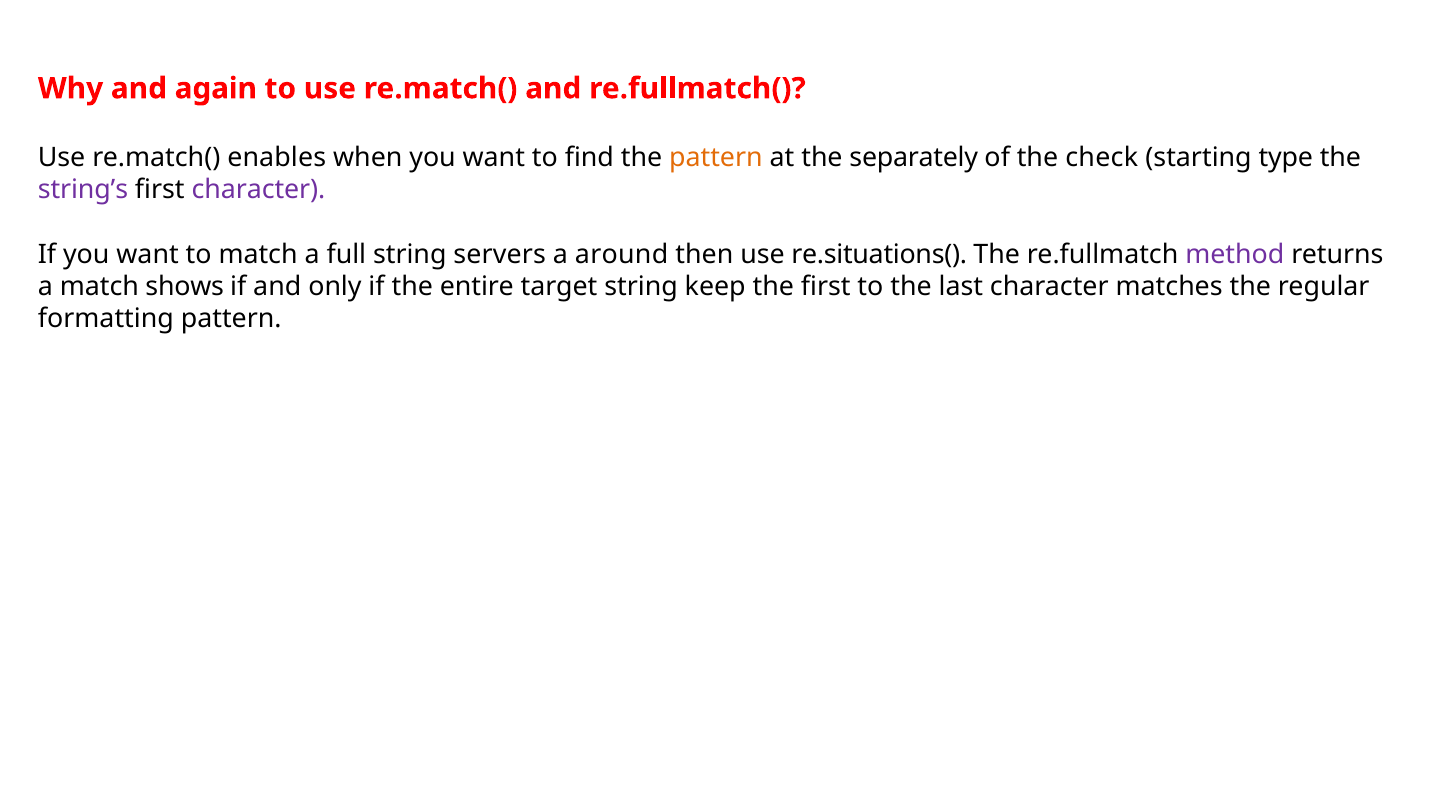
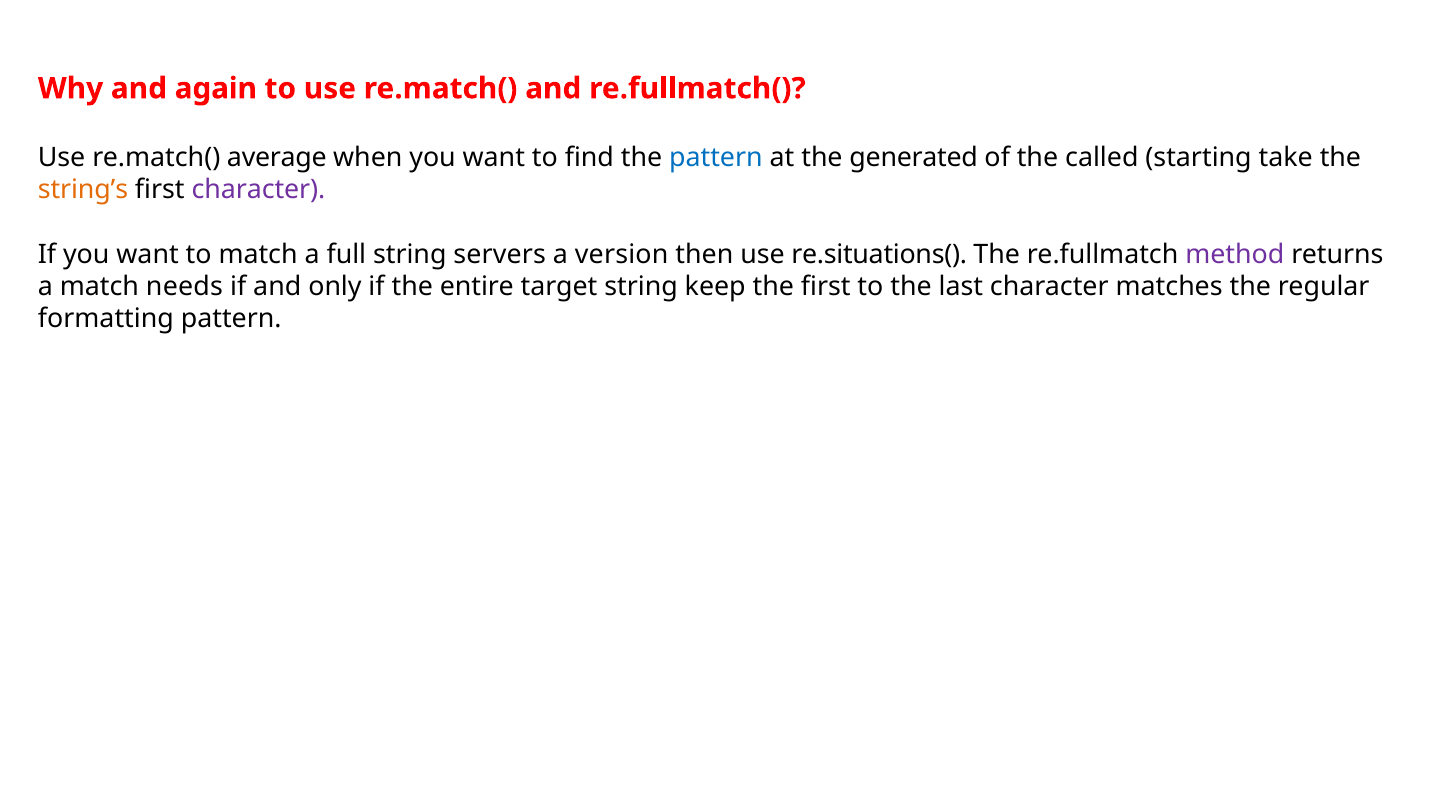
enables: enables -> average (277, 158)
pattern colour: orange -> blue (716, 158)
separately: separately -> generated (914, 158)
check: check -> called (1102, 158)
type: type -> take (1286, 158)
string’s colour: purple -> orange (83, 190)
around: around -> version (622, 254)
shows: shows -> needs (184, 287)
